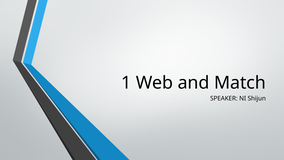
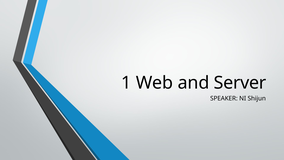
Match: Match -> Server (240, 83)
